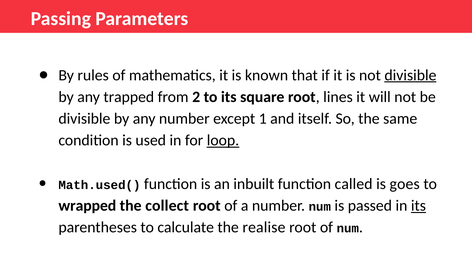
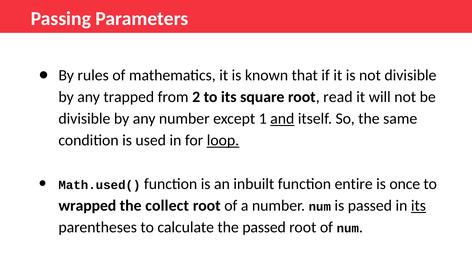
divisible underline: present -> none (410, 75)
lines: lines -> read (338, 97)
and underline: none -> present (282, 118)
called: called -> entire (354, 184)
goes: goes -> once (405, 184)
the realise: realise -> passed (264, 227)
